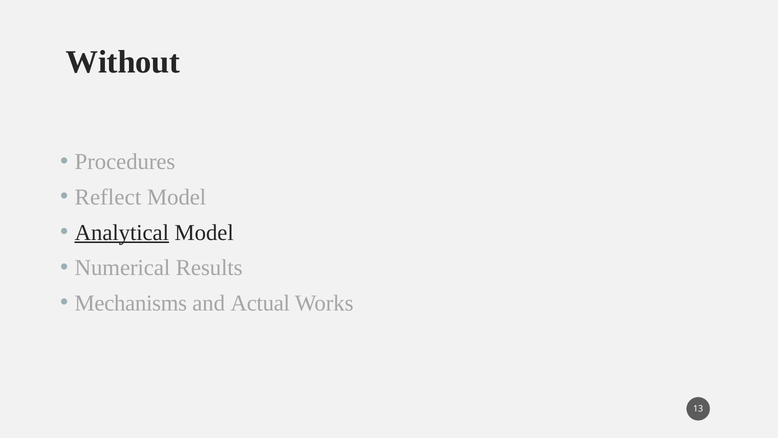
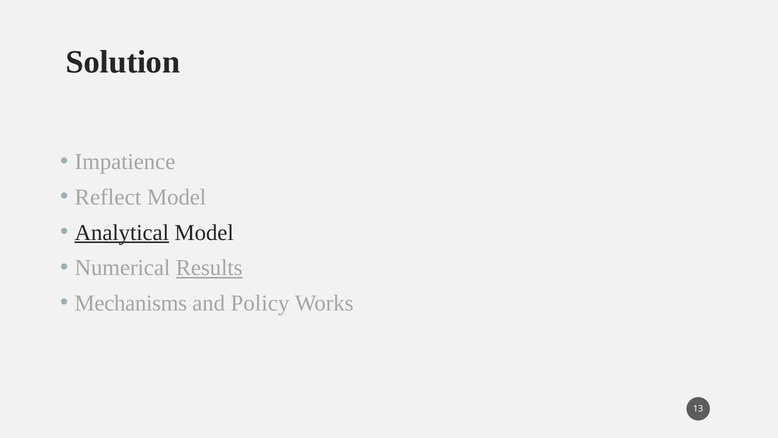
Without: Without -> Solution (123, 62)
Procedures: Procedures -> Impatience (125, 162)
Results underline: none -> present (209, 268)
Actual: Actual -> Policy (260, 303)
